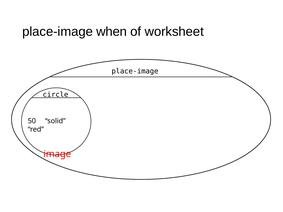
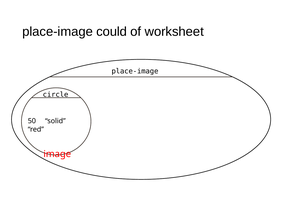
when: when -> could (112, 32)
